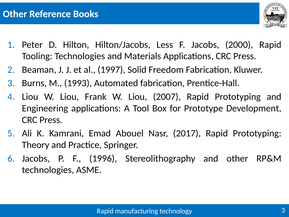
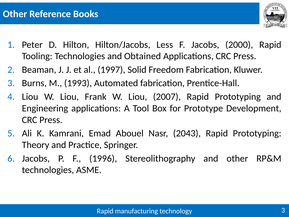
Materials: Materials -> Obtained (143, 56)
2017: 2017 -> 2043 (187, 133)
